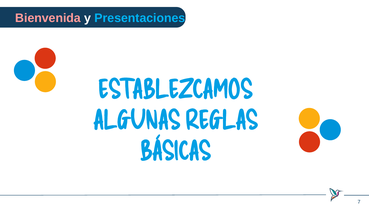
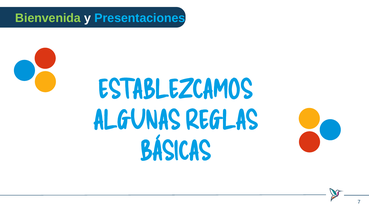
Bienvenida colour: pink -> light green (48, 18)
